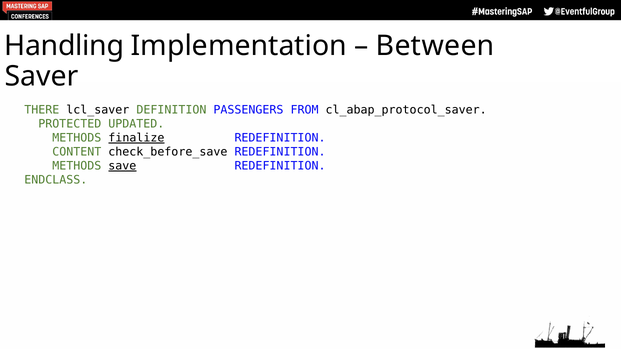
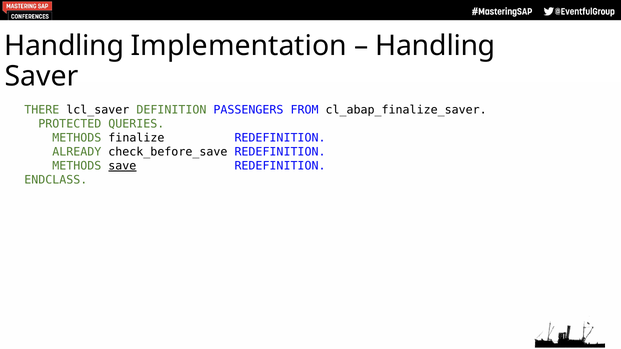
Between: Between -> Handling (435, 46)
cl_abap_protocol_saver: cl_abap_protocol_saver -> cl_abap_finalize_saver (406, 110)
UPDATED: UPDATED -> QUERIES (136, 124)
finalize underline: present -> none (136, 138)
CONTENT: CONTENT -> ALREADY (77, 152)
